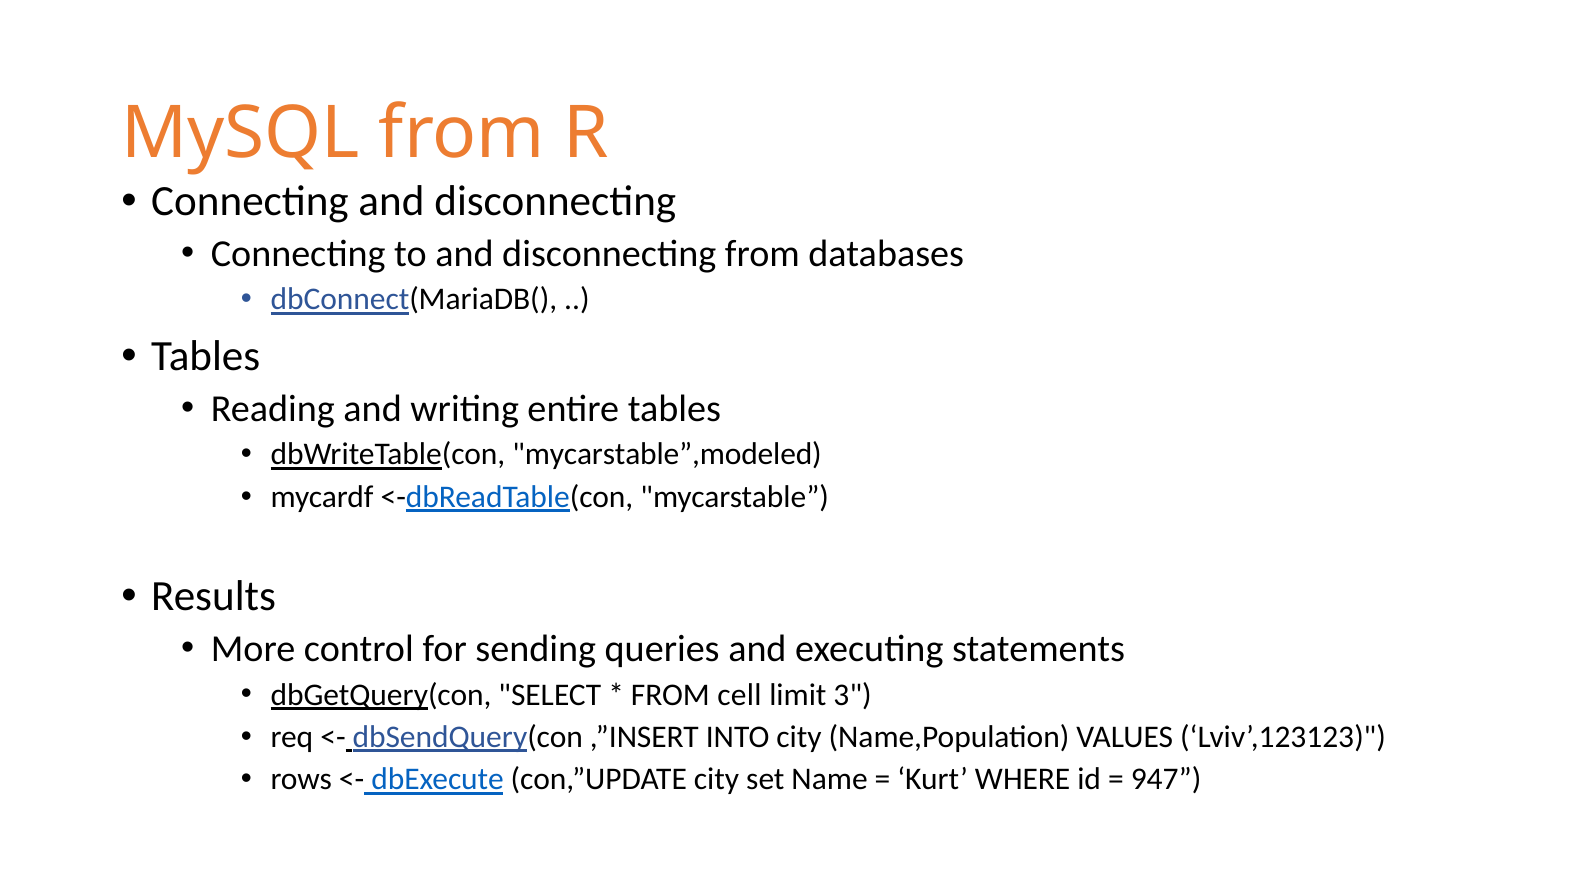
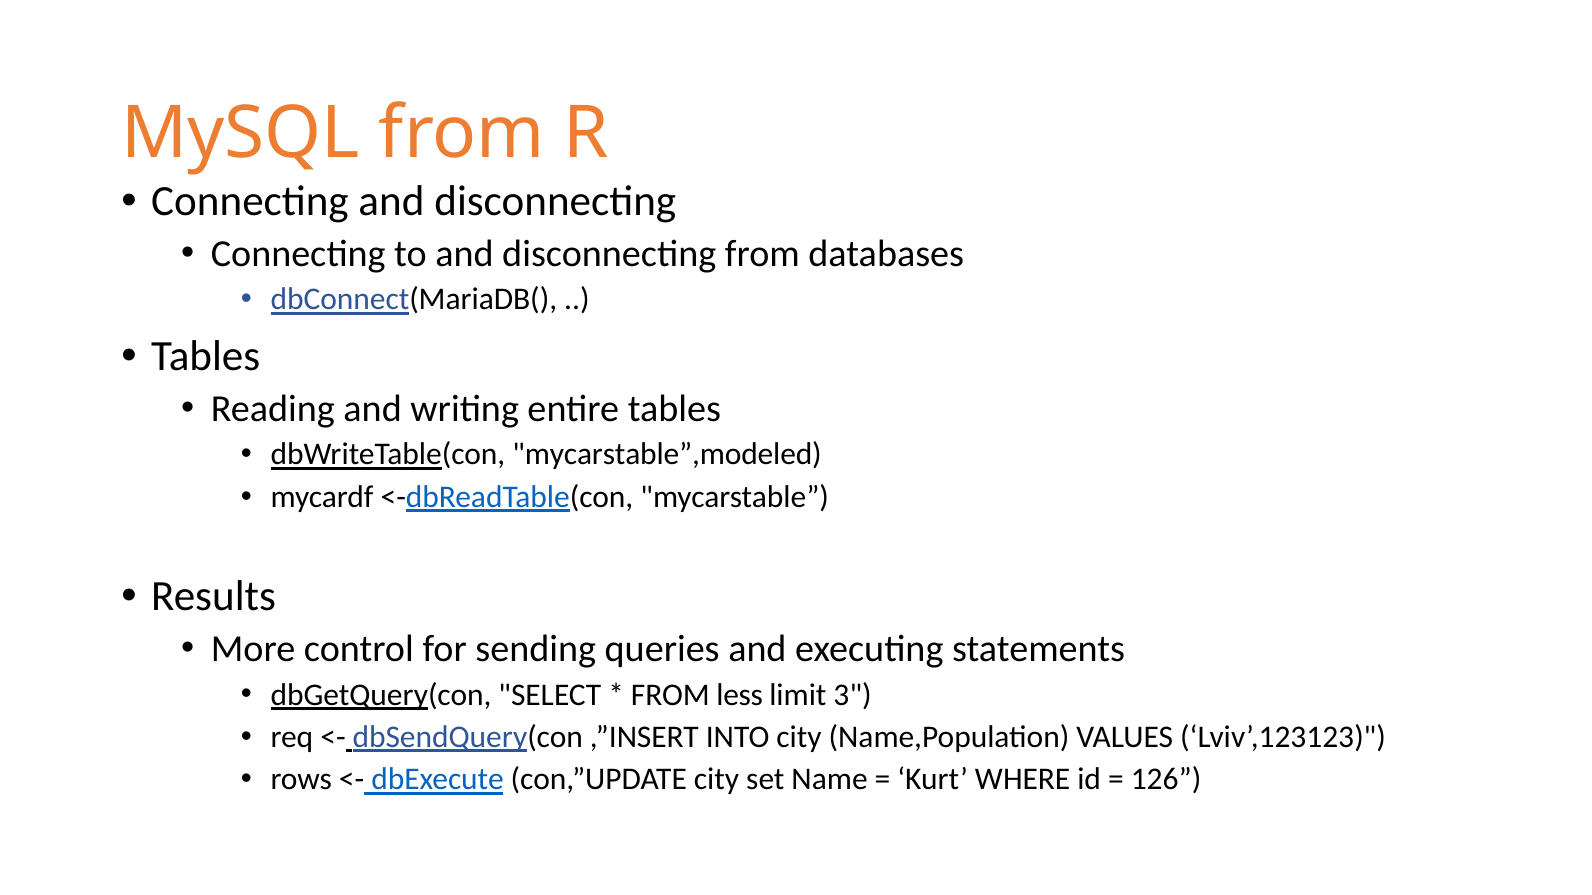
cell: cell -> less (740, 695)
947: 947 -> 126 (1166, 780)
